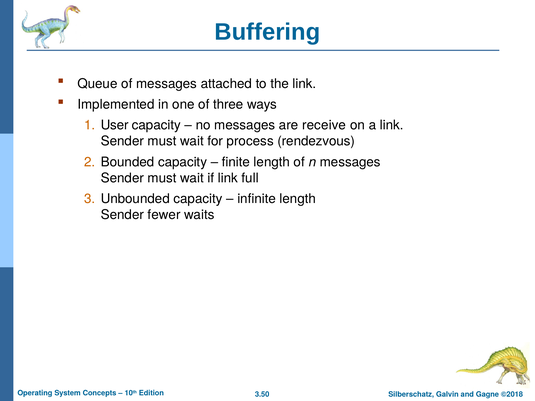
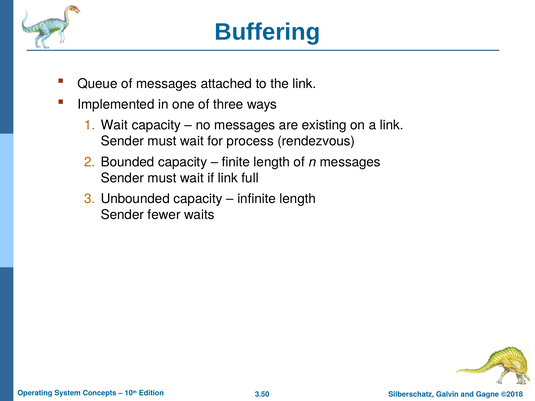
1 User: User -> Wait (114, 125)
receive: receive -> existing (324, 125)
